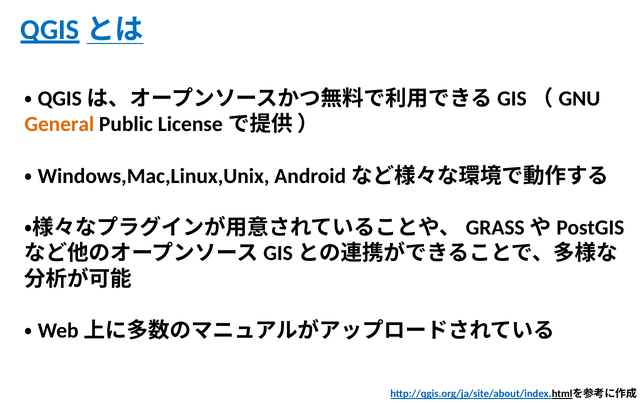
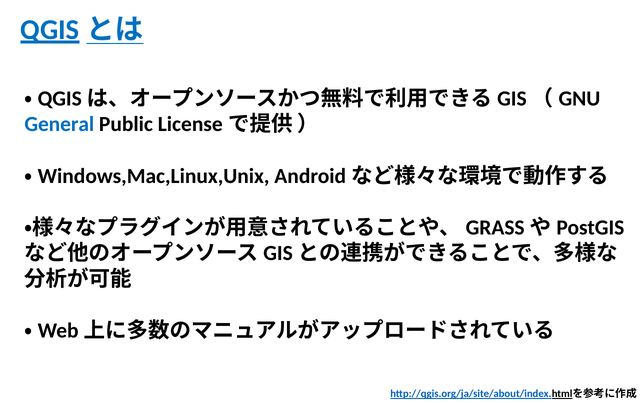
General colour: orange -> blue (59, 124)
